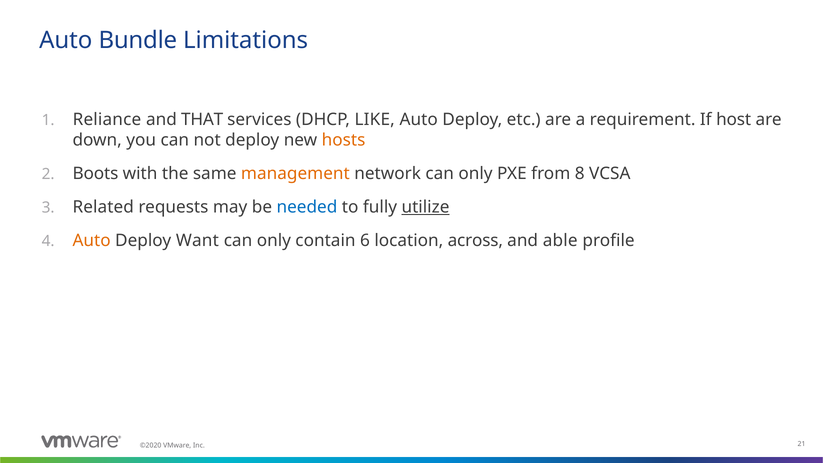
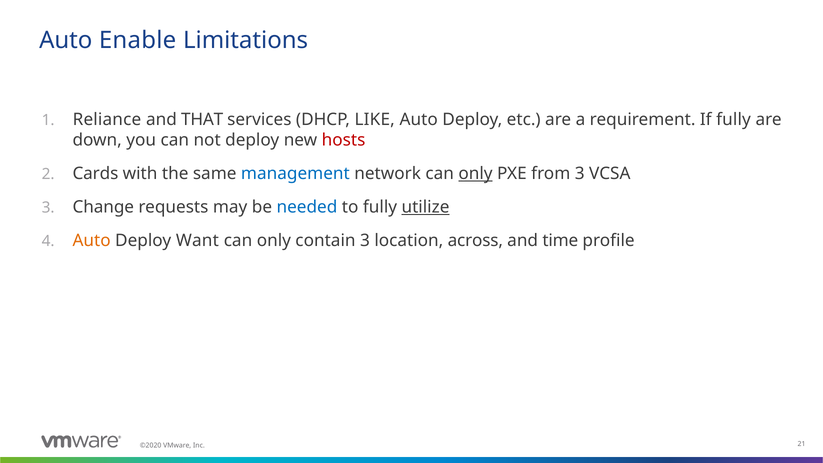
Bundle: Bundle -> Enable (138, 40)
If host: host -> fully (733, 120)
hosts colour: orange -> red (344, 140)
Boots: Boots -> Cards (95, 174)
management colour: orange -> blue (295, 174)
only underline: none -> present (476, 174)
from 8: 8 -> 3 (580, 174)
Related: Related -> Change (103, 207)
contain 6: 6 -> 3 (365, 240)
able: able -> time (560, 240)
